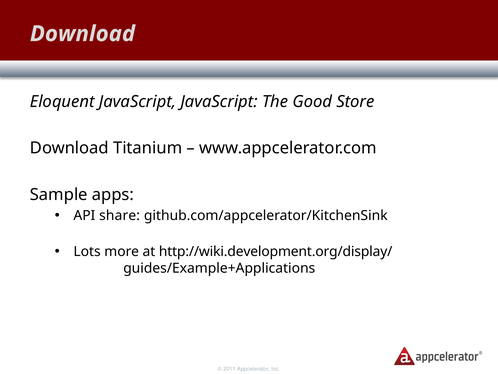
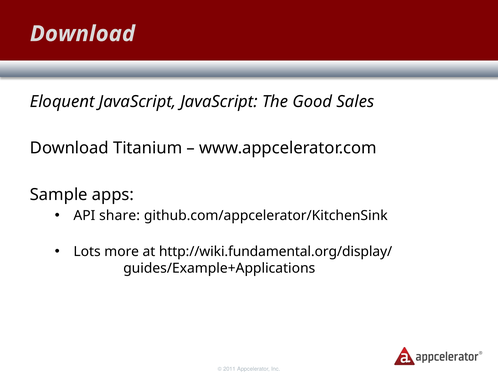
Store: Store -> Sales (355, 101)
http://wiki.development.org/display/: http://wiki.development.org/display/ -> http://wiki.fundamental.org/display/ (276, 251)
